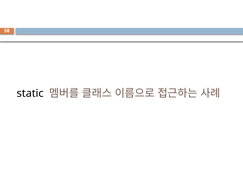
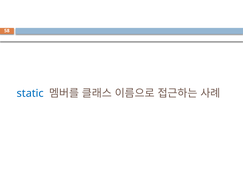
static colour: black -> blue (30, 94)
